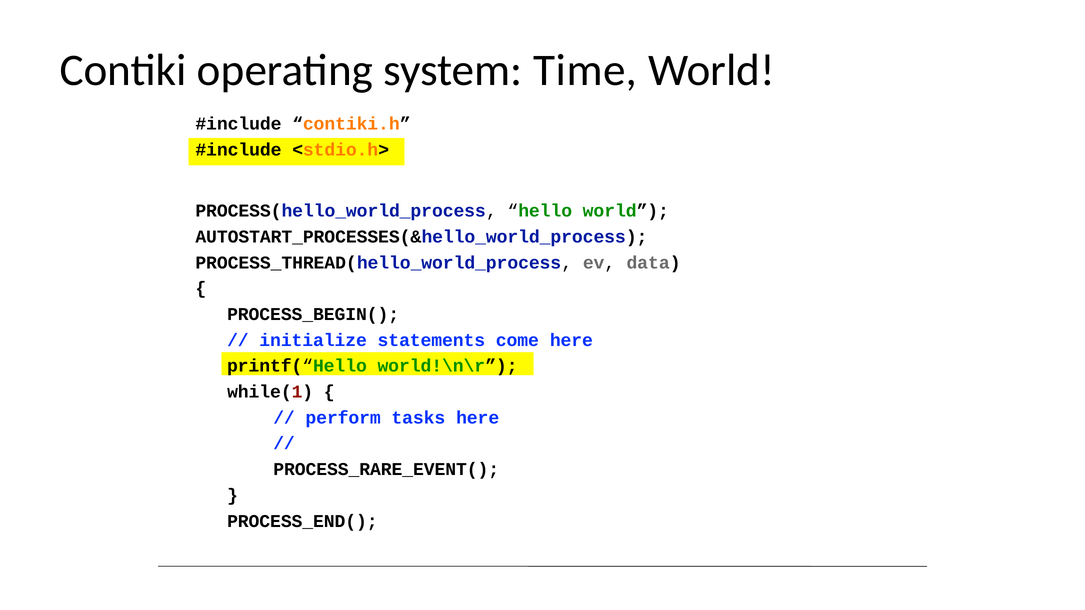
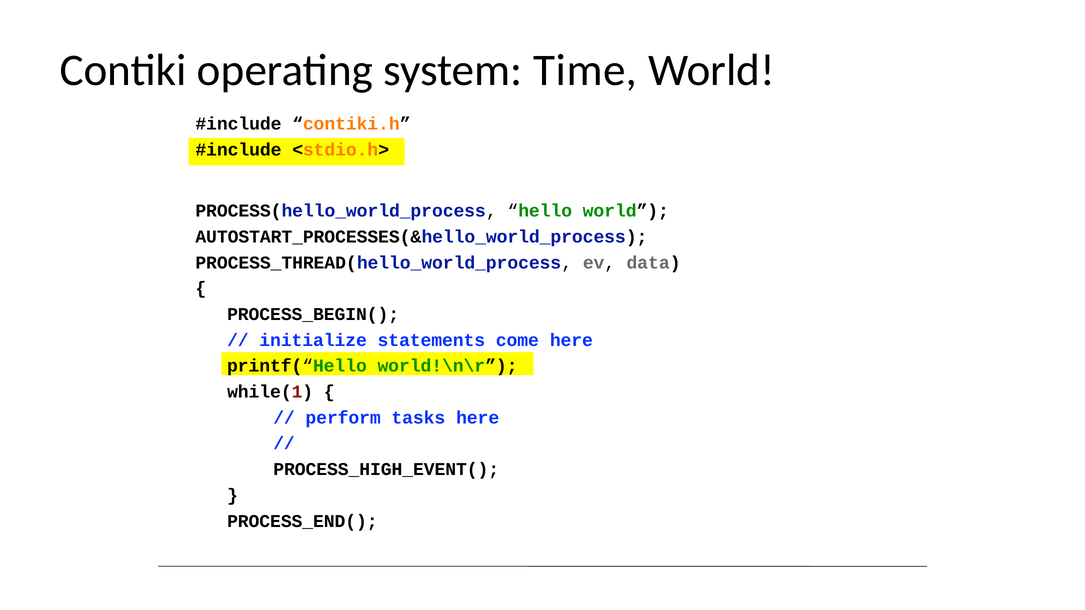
PROCESS_RARE_EVENT(: PROCESS_RARE_EVENT( -> PROCESS_HIGH_EVENT( (386, 469)
